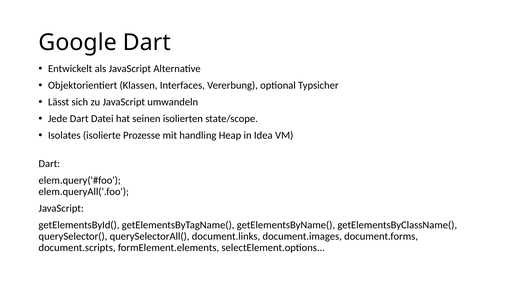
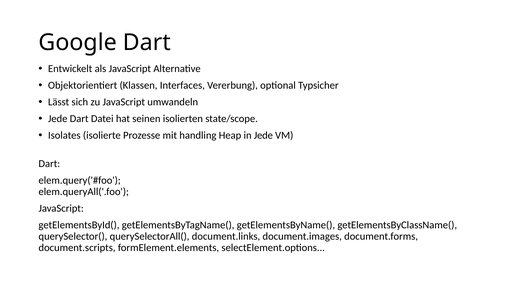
in Idea: Idea -> Jede (263, 135)
